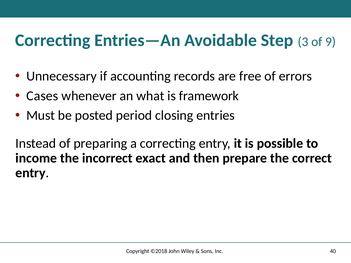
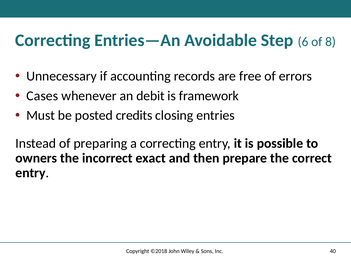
3: 3 -> 6 (303, 42)
9: 9 -> 8 (331, 42)
what: what -> debit (150, 96)
period: period -> credits (134, 116)
income: income -> owners (36, 158)
